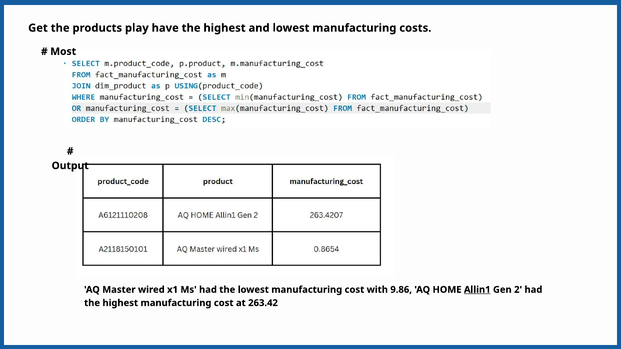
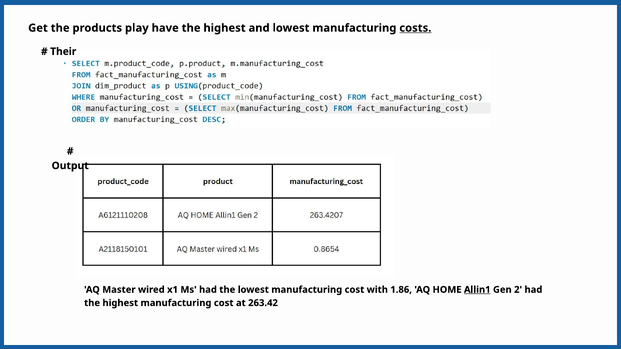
costs underline: none -> present (415, 28)
Most: Most -> Their (63, 52)
9.86: 9.86 -> 1.86 (401, 290)
